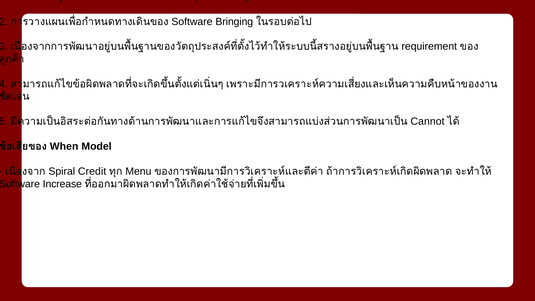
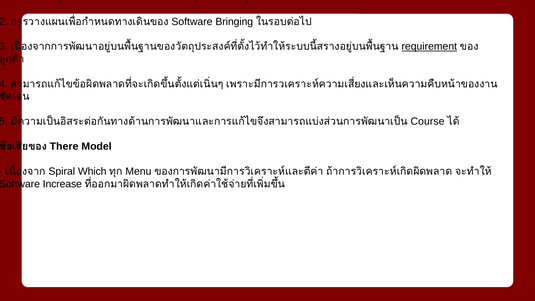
requirement underline: none -> present (429, 47)
Cannot: Cannot -> Course (428, 121)
When: When -> There (64, 146)
Credit: Credit -> Which (92, 171)
